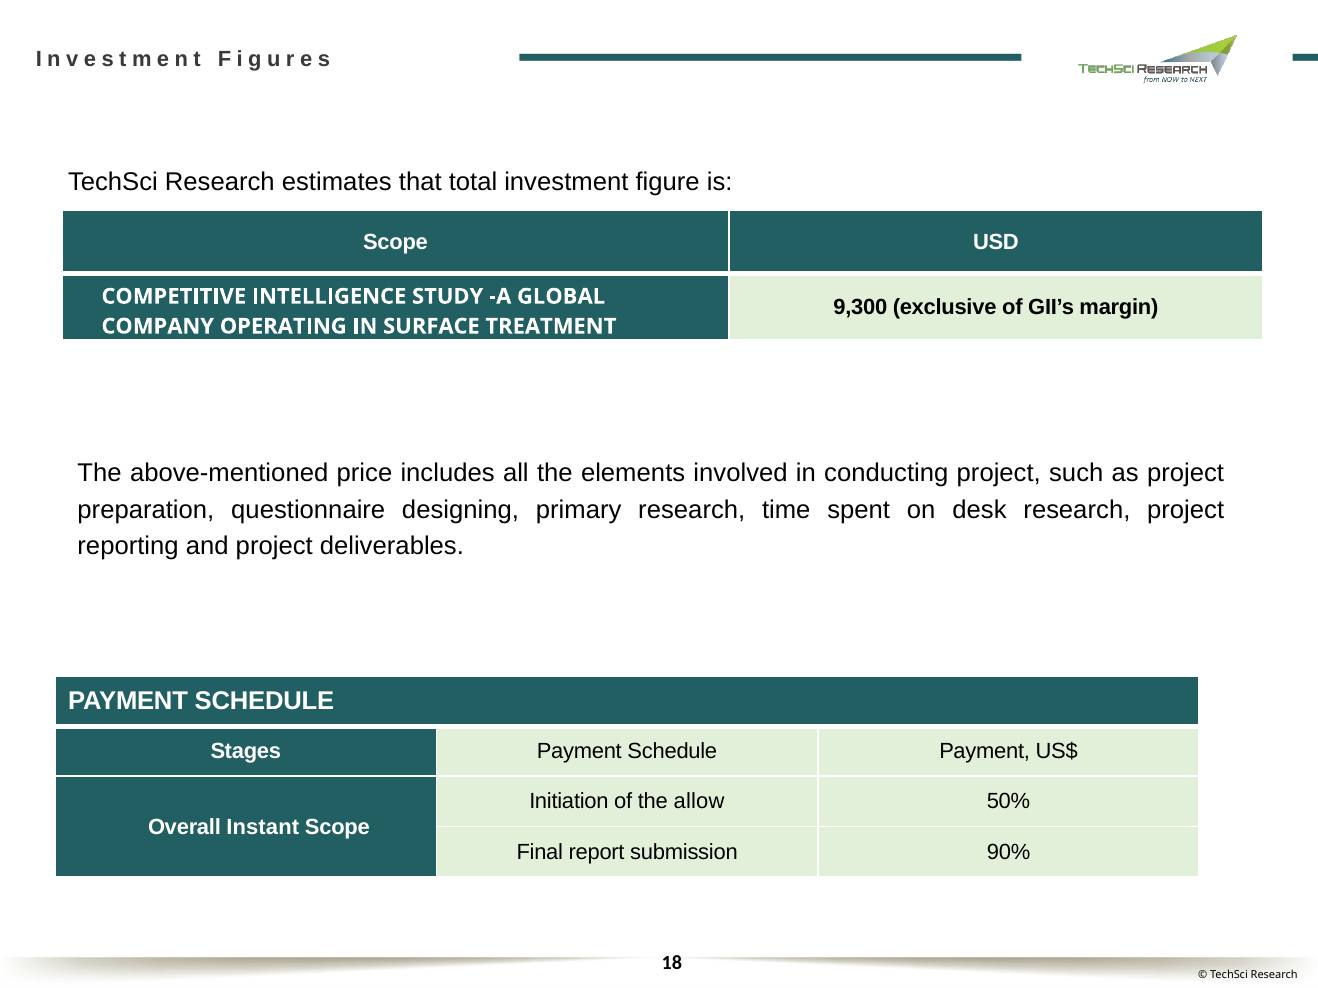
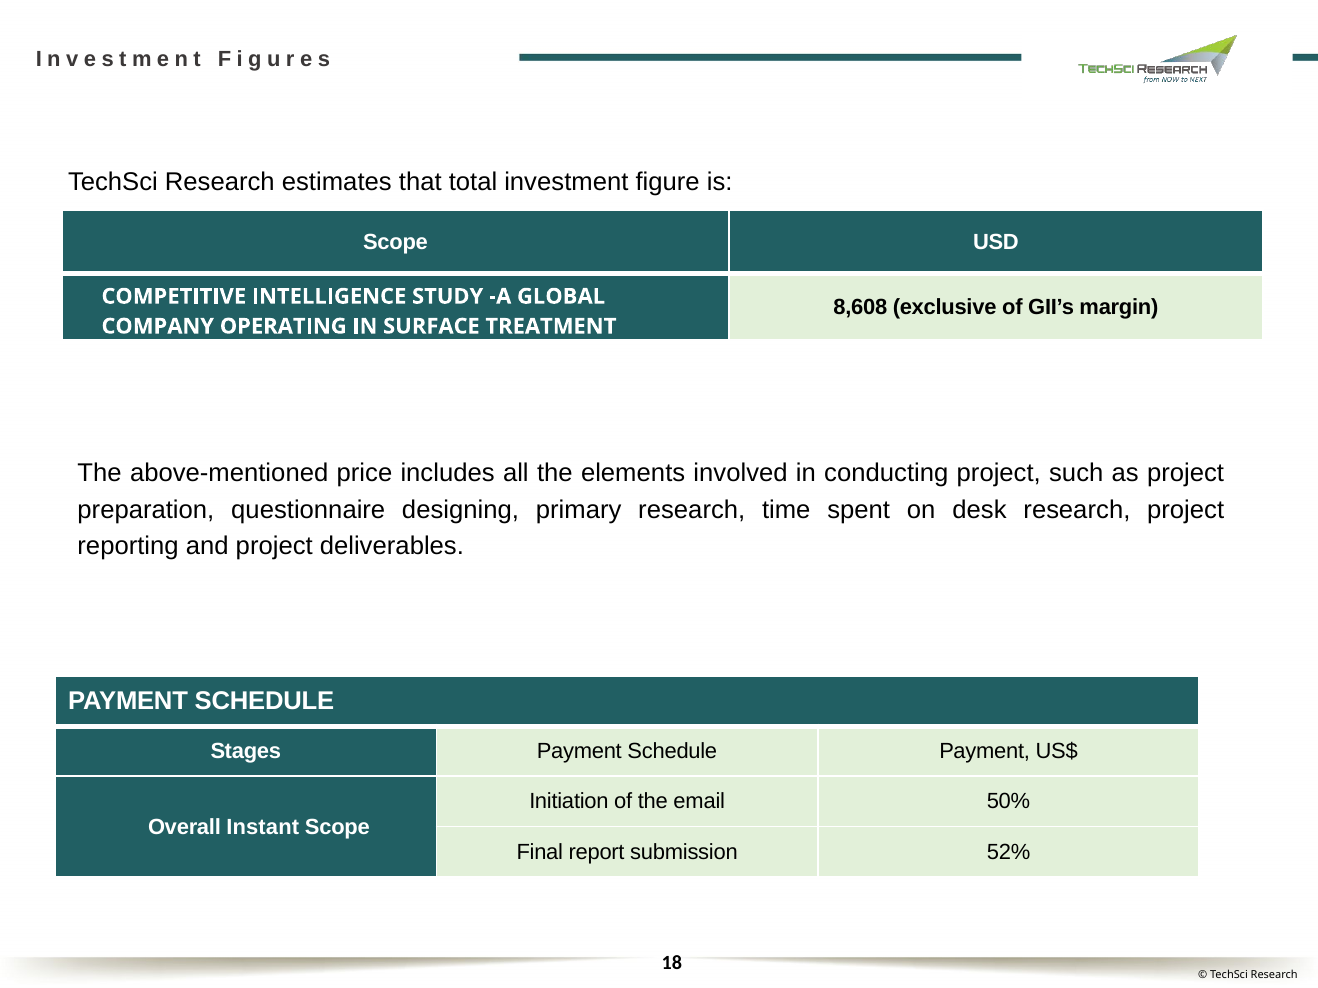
9,300: 9,300 -> 8,608 (860, 307)
allow: allow -> email (699, 802)
90%: 90% -> 52% (1009, 852)
